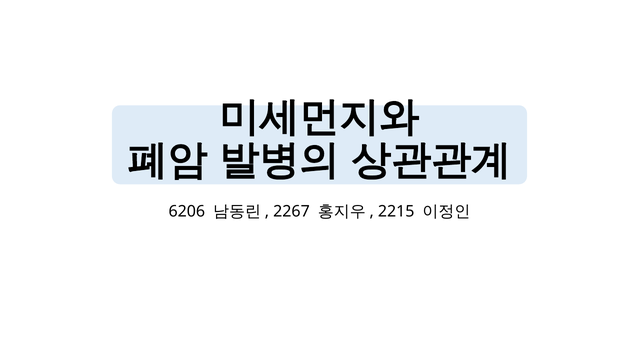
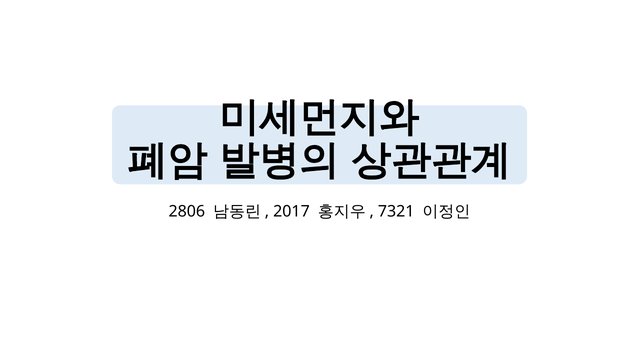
6206: 6206 -> 2806 (187, 211)
2267: 2267 -> 2017 (292, 211)
2215: 2215 -> 7321 (396, 211)
